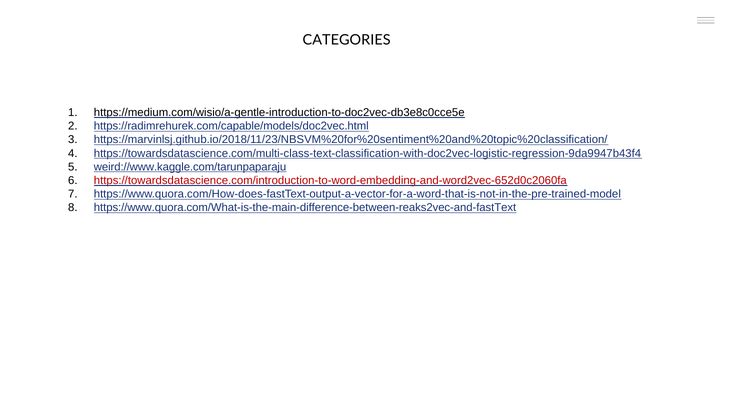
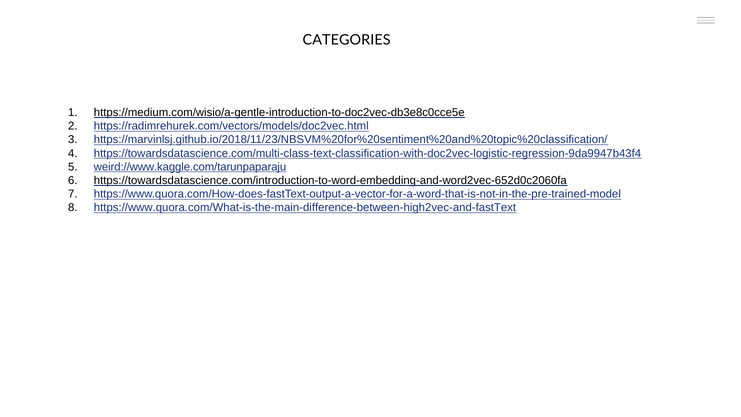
https://radimrehurek.com/capable/models/doc2vec.html: https://radimrehurek.com/capable/models/doc2vec.html -> https://radimrehurek.com/vectors/models/doc2vec.html (231, 126)
https://towardsdatascience.com/introduction-to-word-embedding-and-word2vec-652d0c2060fa colour: red -> black (330, 180)
https://www.quora.com/What-is-the-main-difference-between-reaks2vec-and-fastText: https://www.quora.com/What-is-the-main-difference-between-reaks2vec-and-fastText -> https://www.quora.com/What-is-the-main-difference-between-high2vec-and-fastText (305, 208)
